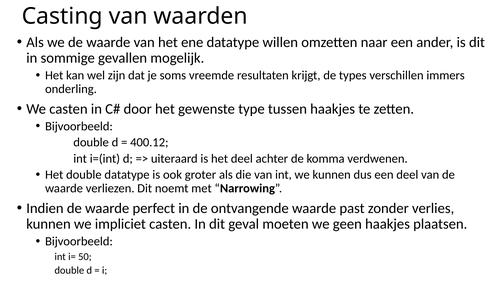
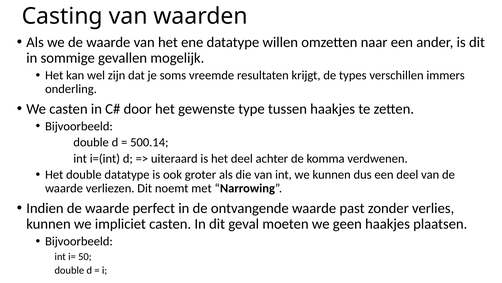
400.12: 400.12 -> 500.14 (149, 142)
